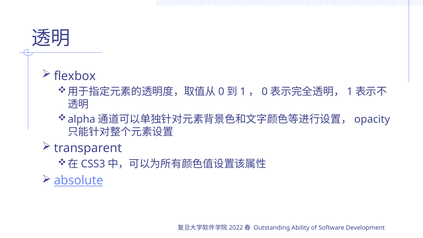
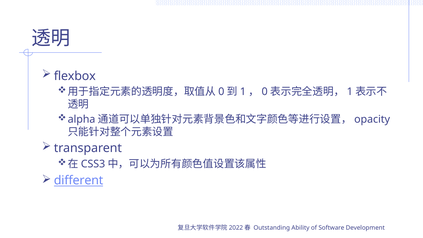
absolute: absolute -> different (79, 180)
